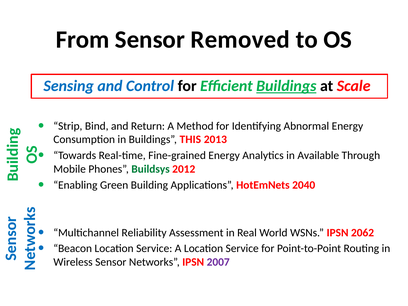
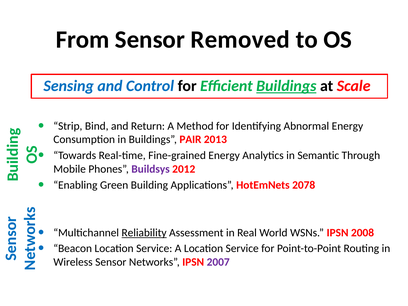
THIS: THIS -> PAIR (190, 140)
Available: Available -> Semantic (318, 155)
Buildsys colour: green -> purple (151, 169)
2040: 2040 -> 2078 (304, 185)
Reliability underline: none -> present (144, 233)
2062: 2062 -> 2008 (363, 233)
